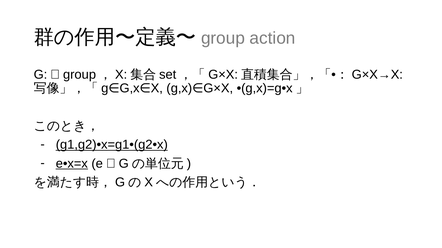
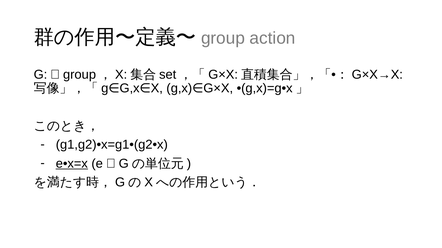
g1,g2)•x=g1•(g2•x underline: present -> none (112, 145)
